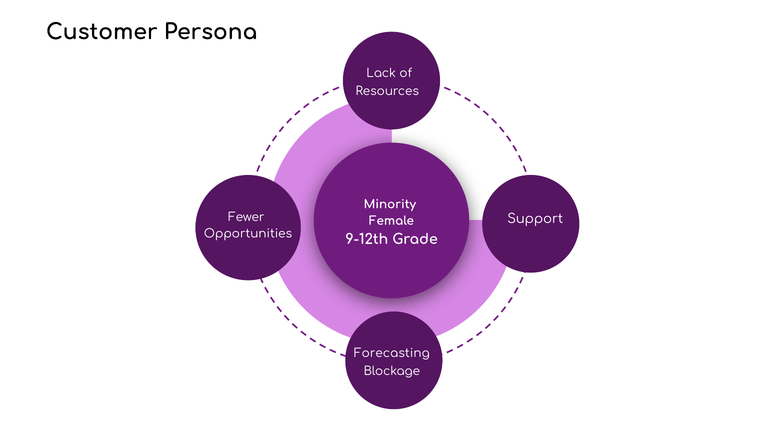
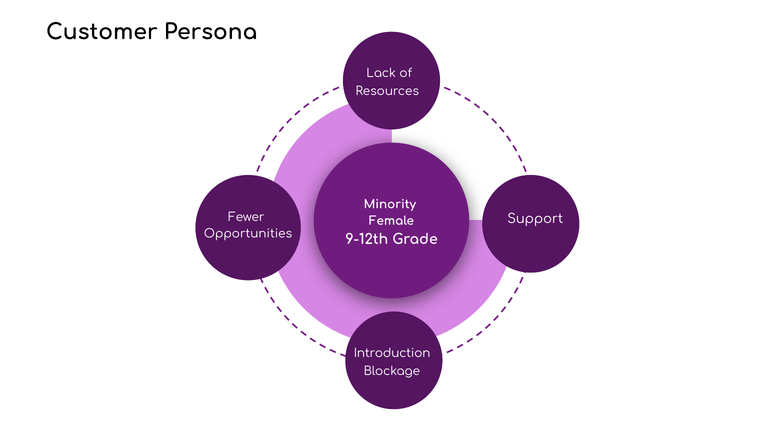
Forecasting: Forecasting -> Introduction (392, 353)
